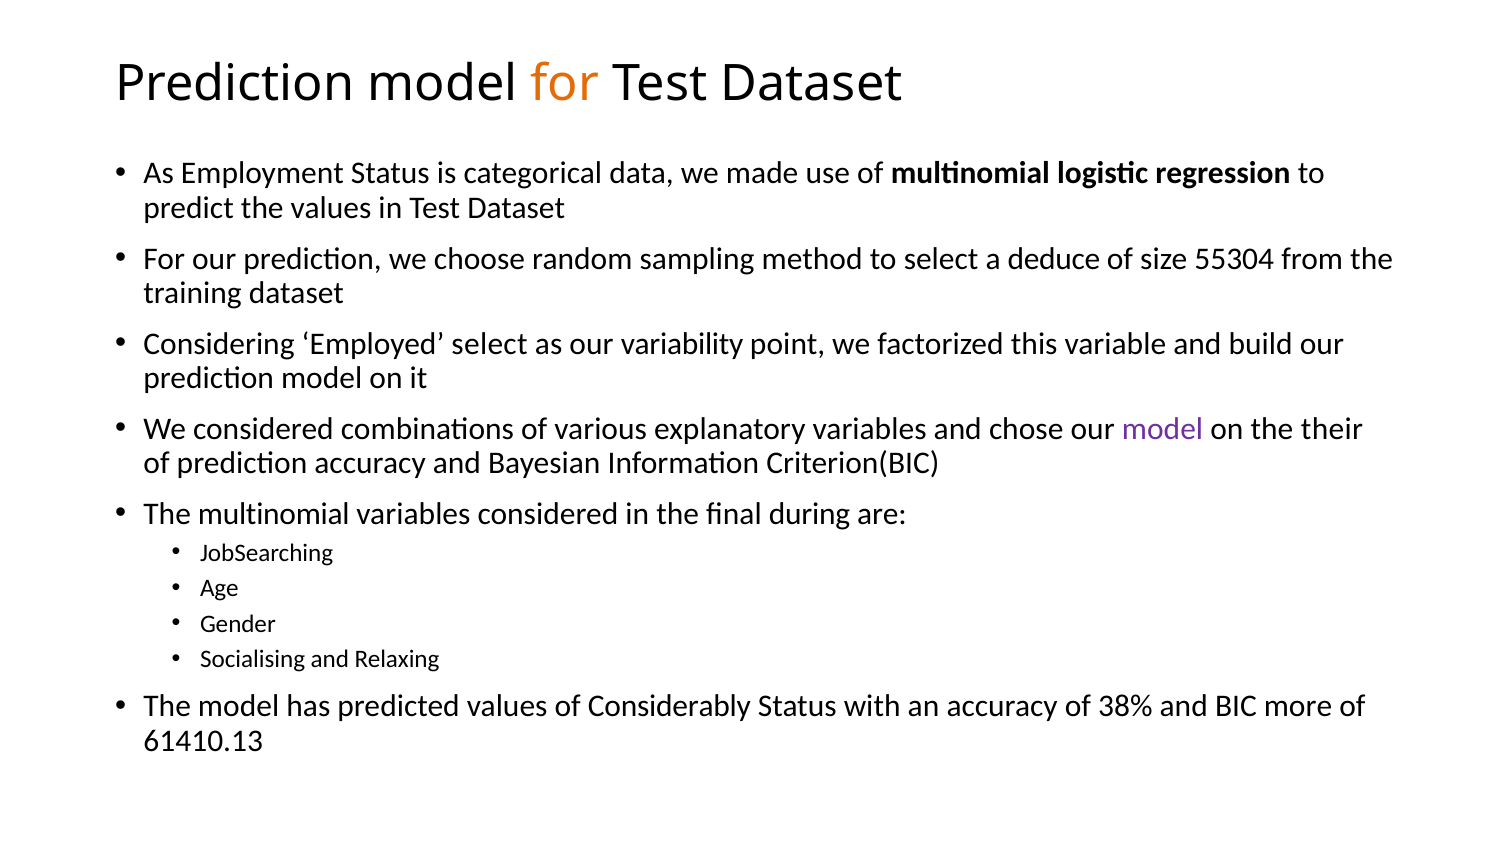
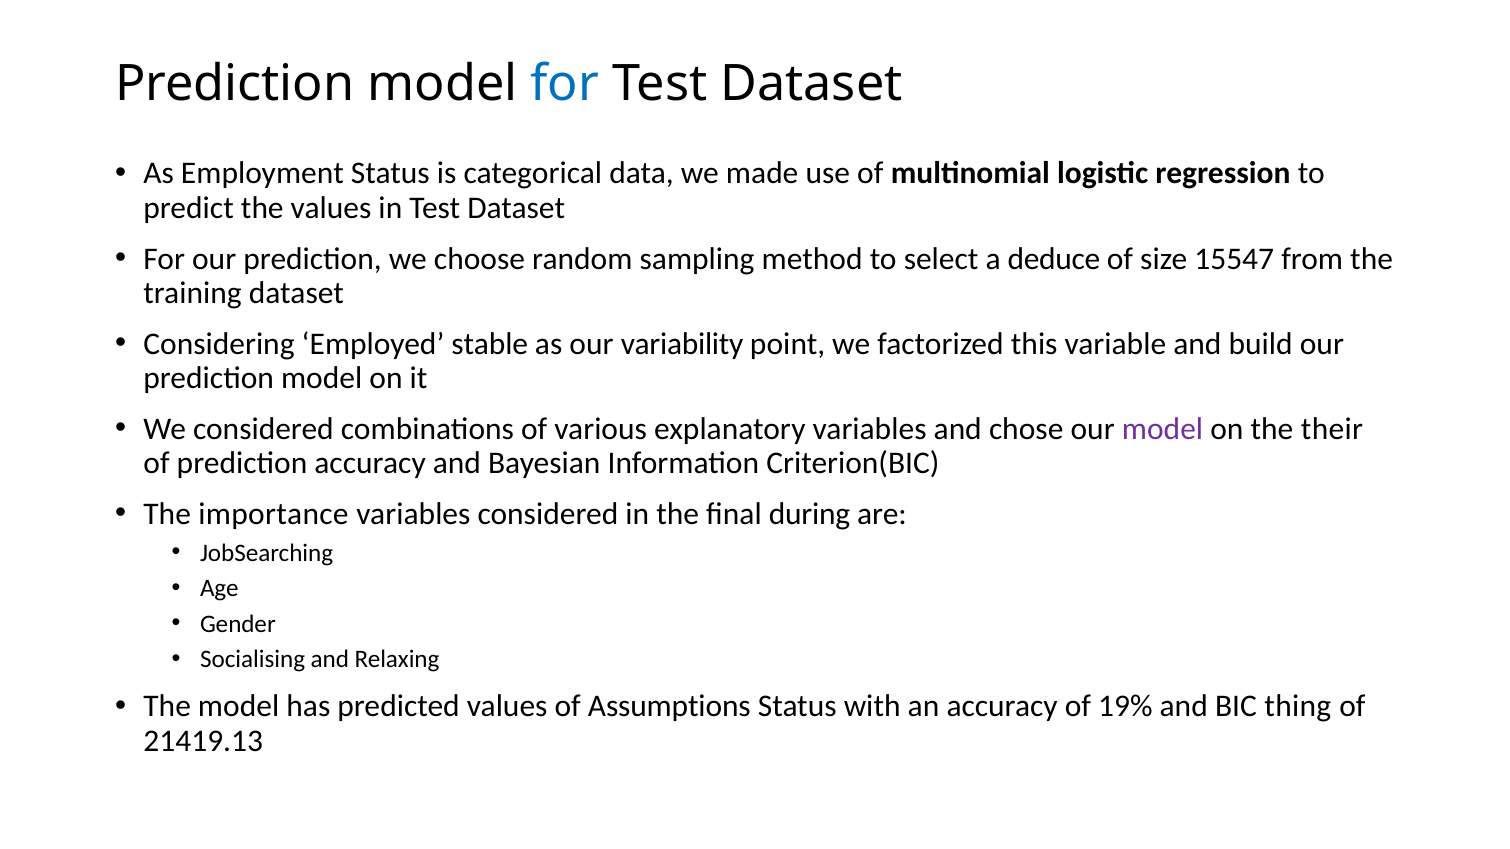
for colour: orange -> blue (565, 84)
55304: 55304 -> 15547 (1234, 259)
Employed select: select -> stable (490, 344)
The multinomial: multinomial -> importance (273, 514)
Considerably: Considerably -> Assumptions (669, 707)
38%: 38% -> 19% (1125, 707)
more: more -> thing (1298, 707)
61410.13: 61410.13 -> 21419.13 (203, 741)
